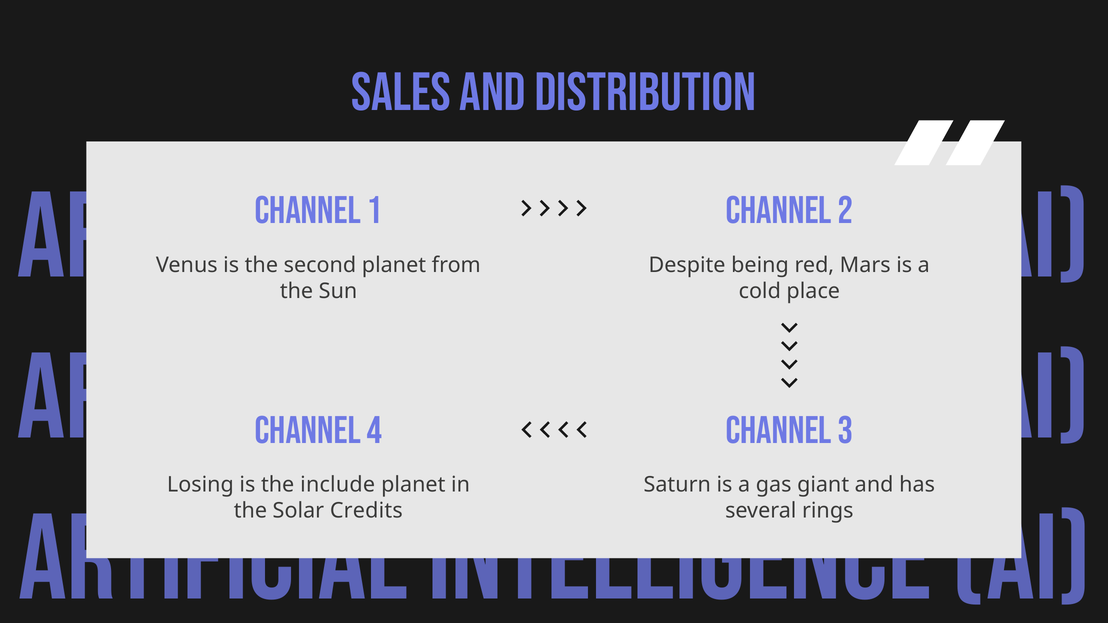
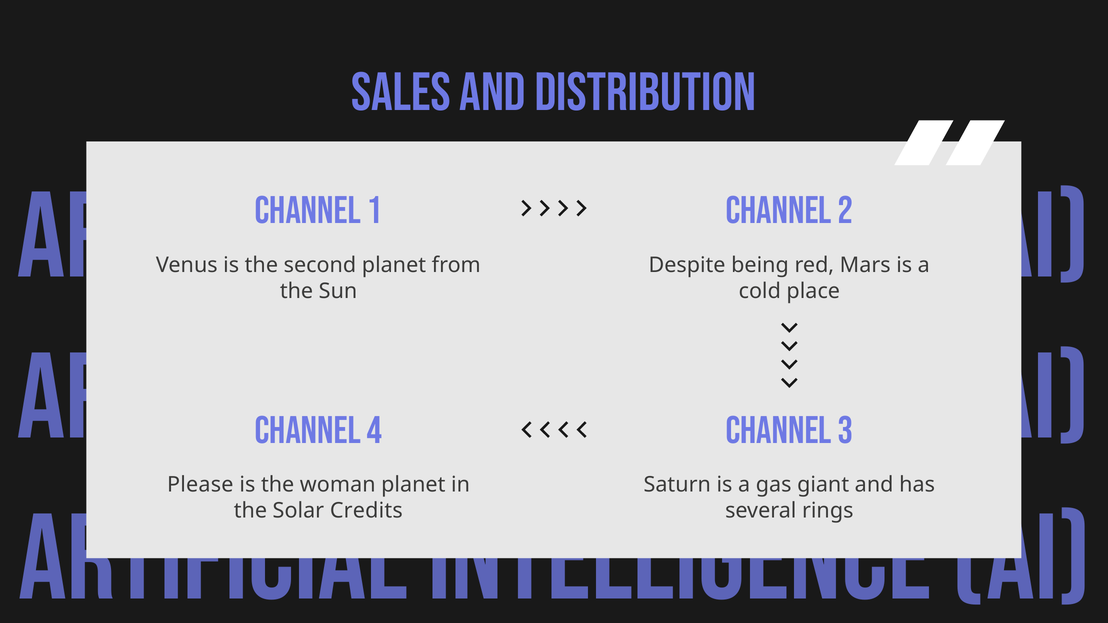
Losing: Losing -> Please (200, 485)
include: include -> woman (338, 485)
